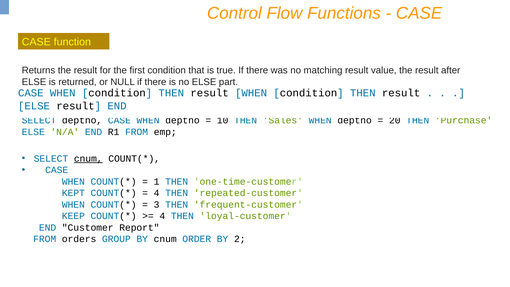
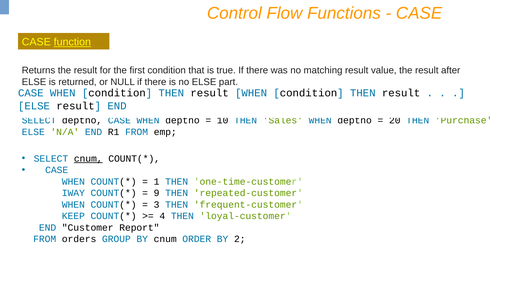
function underline: none -> present (72, 42)
KEPT: KEPT -> IWAY (73, 193)
4: 4 -> 9 (157, 193)
